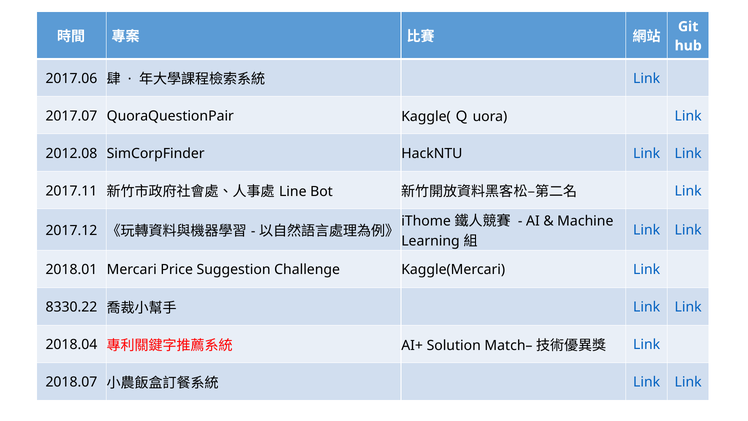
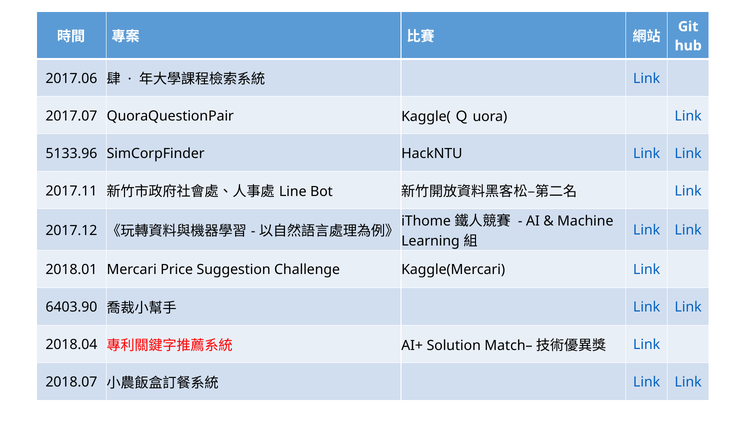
2012.08: 2012.08 -> 5133.96 (71, 154)
8330.22: 8330.22 -> 6403.90 (71, 307)
